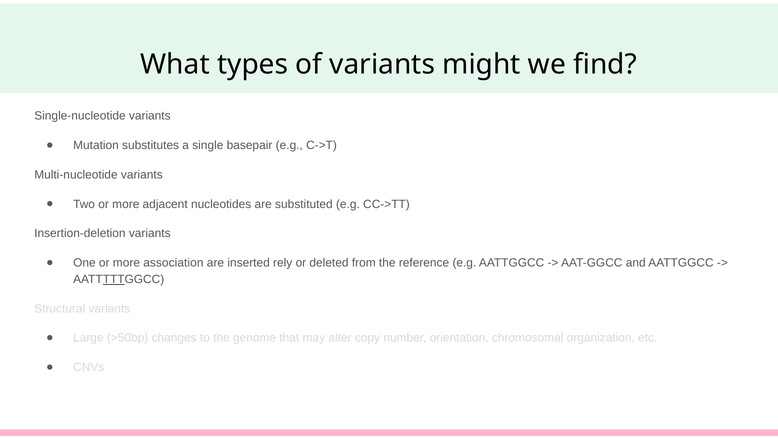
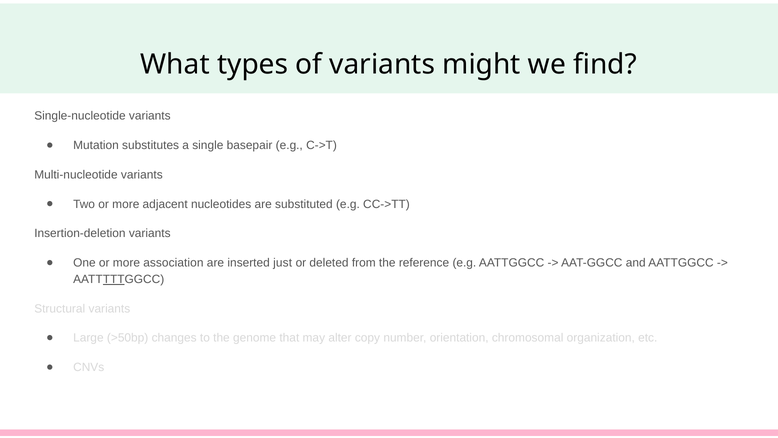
rely: rely -> just (283, 263)
